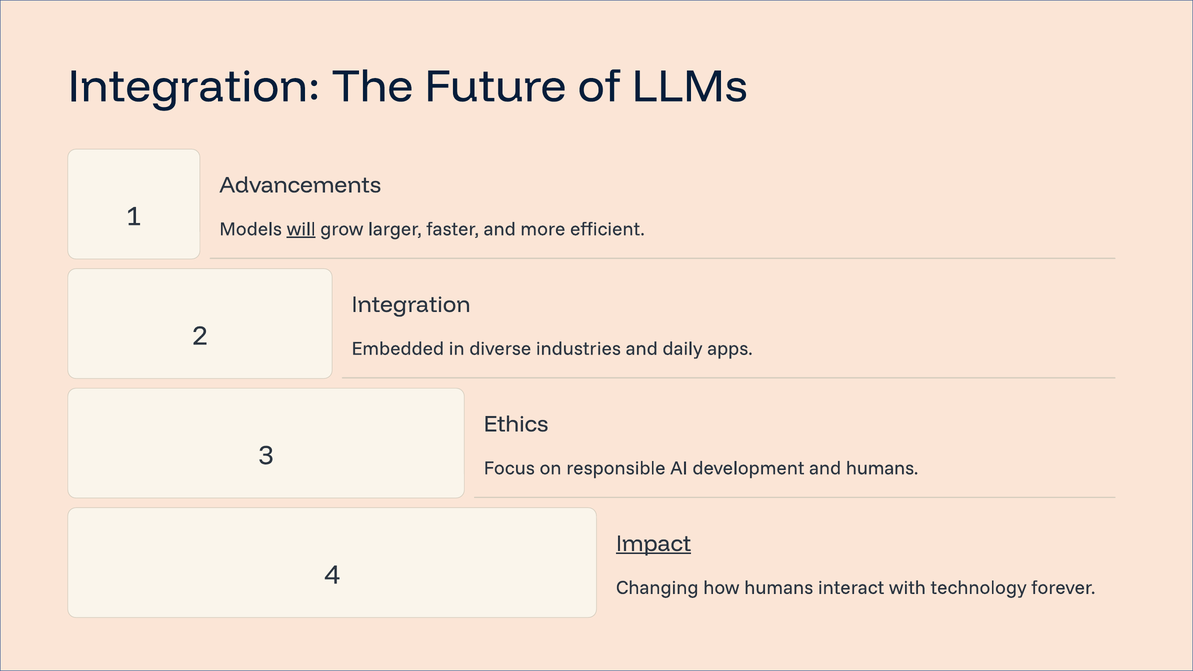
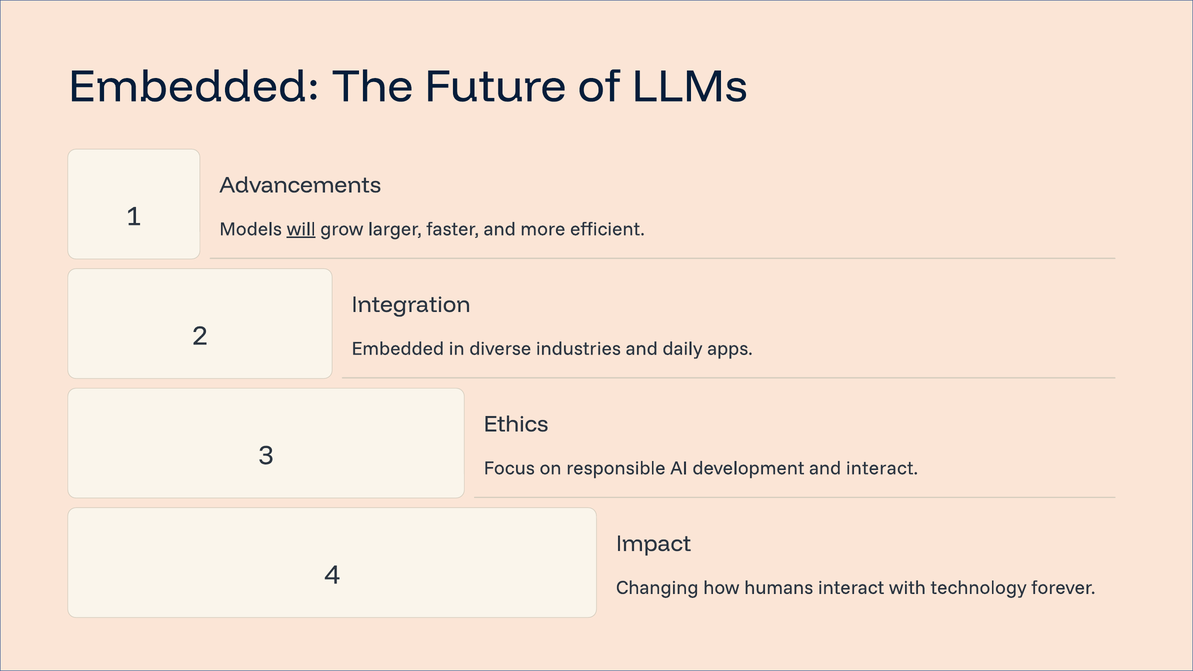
Integration: Integration -> Embedded (194, 86)
and humans: humans -> interact (882, 468)
Impact underline: present -> none (653, 544)
